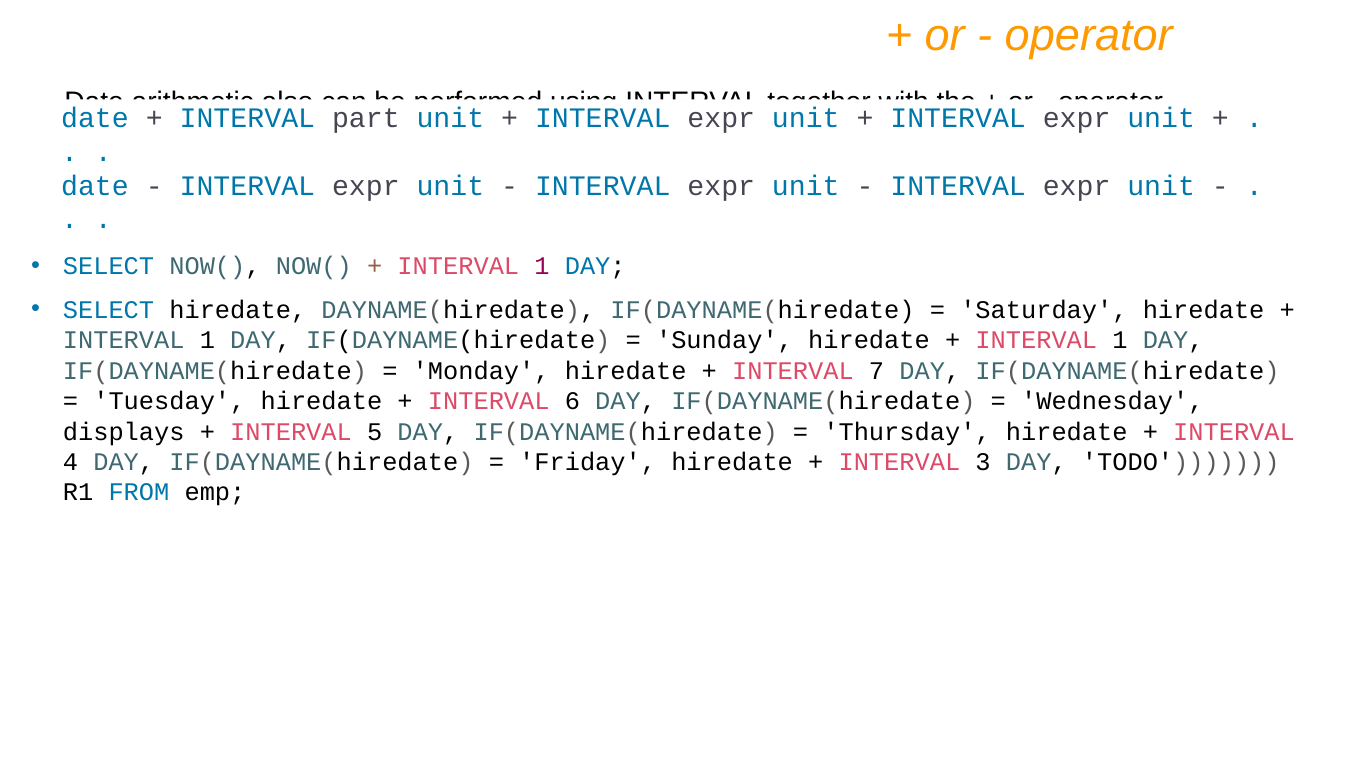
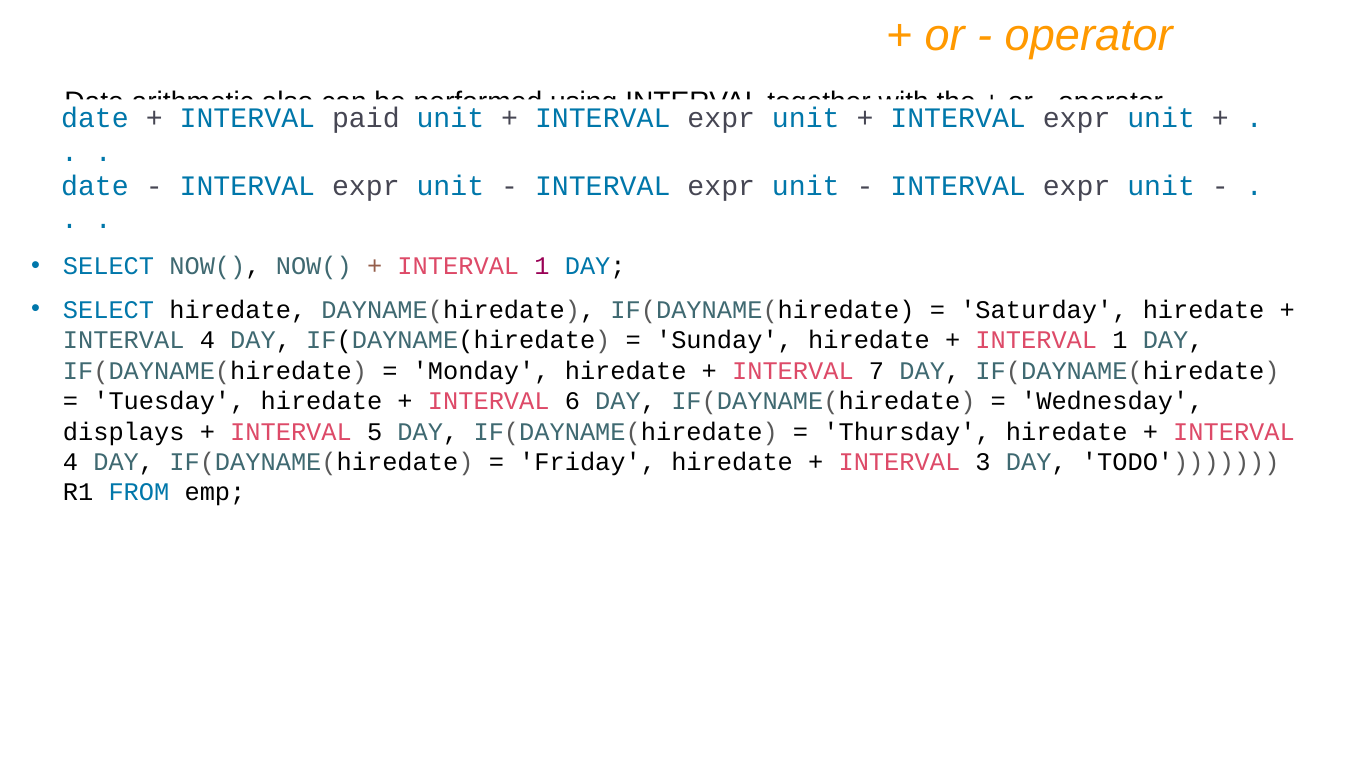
part: part -> paid (366, 118)
1: 1 -> 4 (207, 340)
